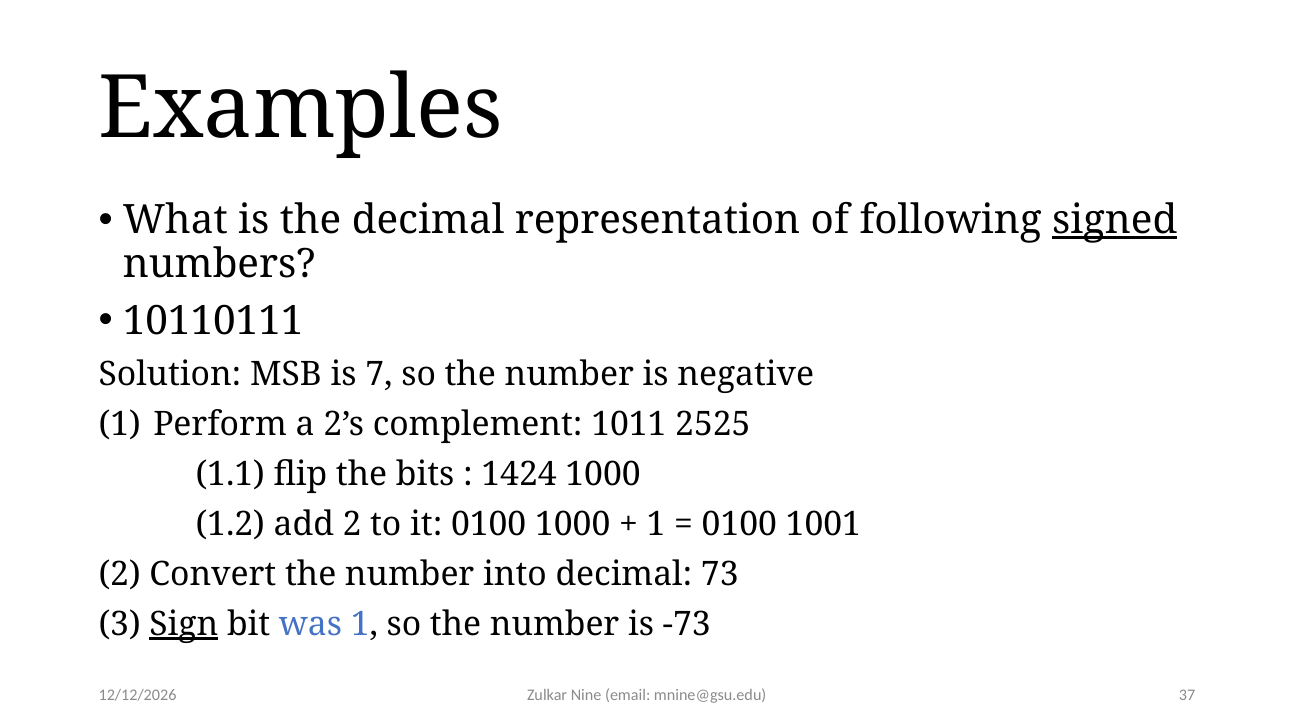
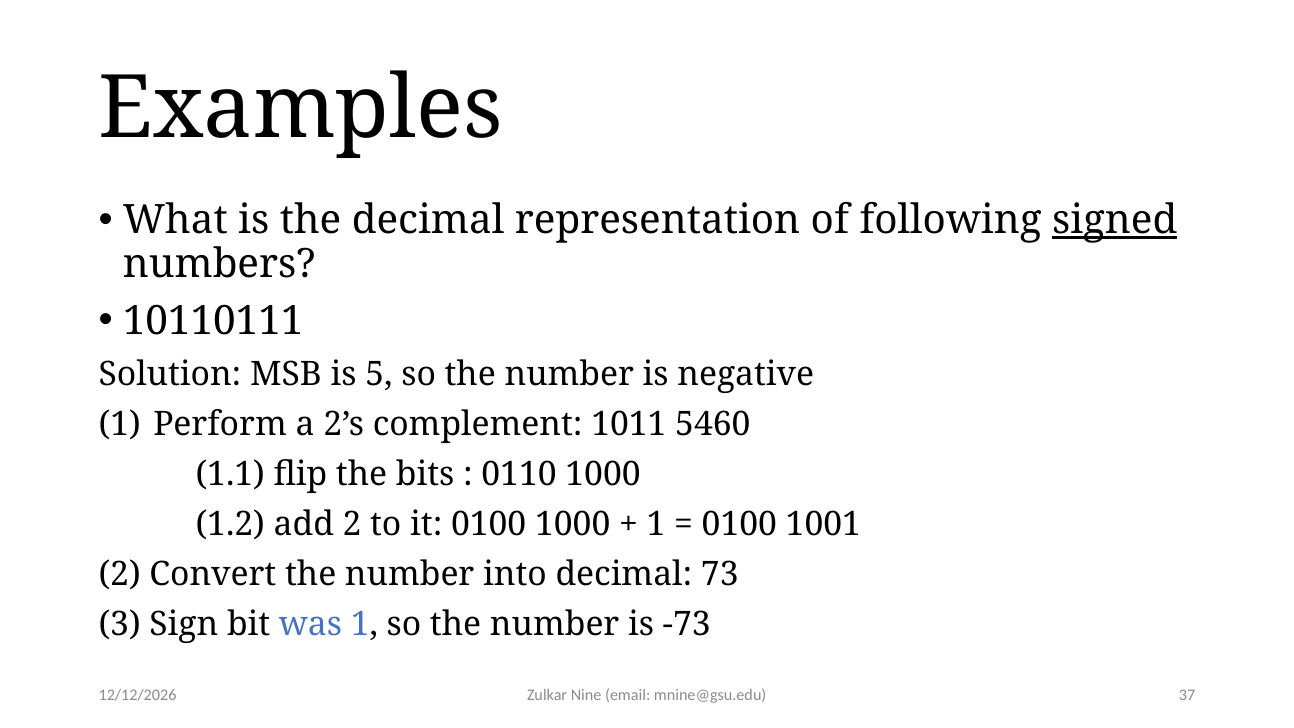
7: 7 -> 5 (379, 375)
2525: 2525 -> 5460 (713, 424)
1424: 1424 -> 0110 (519, 474)
Sign underline: present -> none (184, 624)
